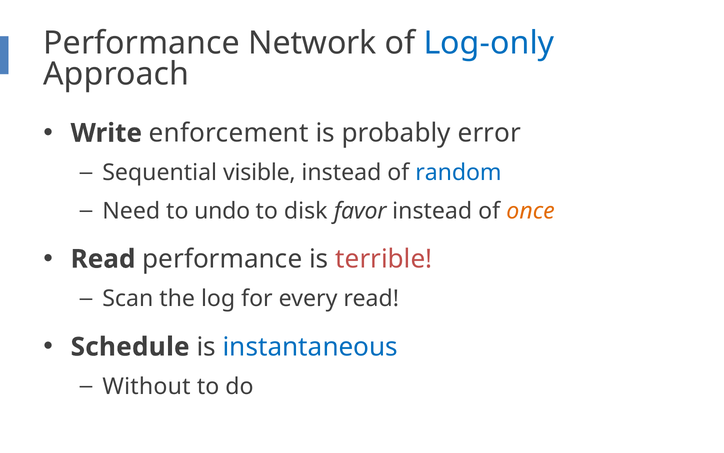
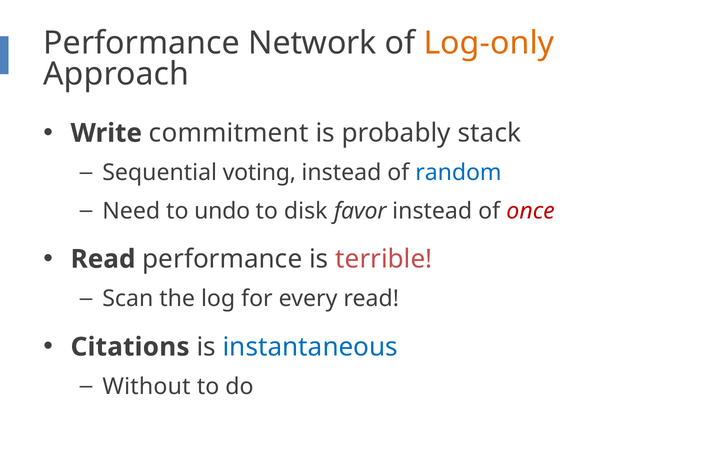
Log-only colour: blue -> orange (489, 43)
enforcement: enforcement -> commitment (229, 133)
error: error -> stack (489, 133)
visible: visible -> voting (259, 173)
once colour: orange -> red (531, 211)
Schedule: Schedule -> Citations (130, 347)
